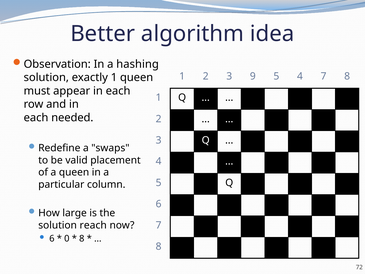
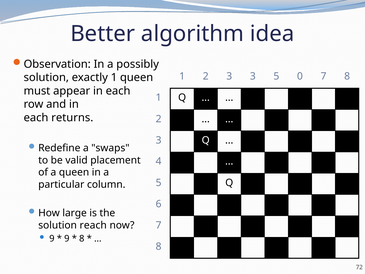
hashing: hashing -> possibly (138, 64)
3 9: 9 -> 3 (253, 76)
5 4: 4 -> 0 (300, 76)
needed: needed -> returns (72, 118)
6: 6 -> 9 (52, 238)
0: 0 -> 9 (67, 238)
